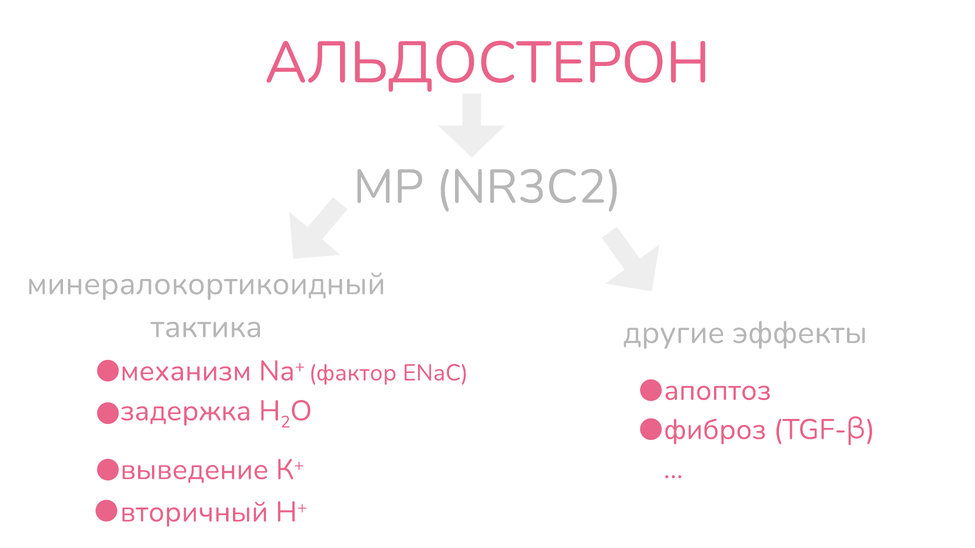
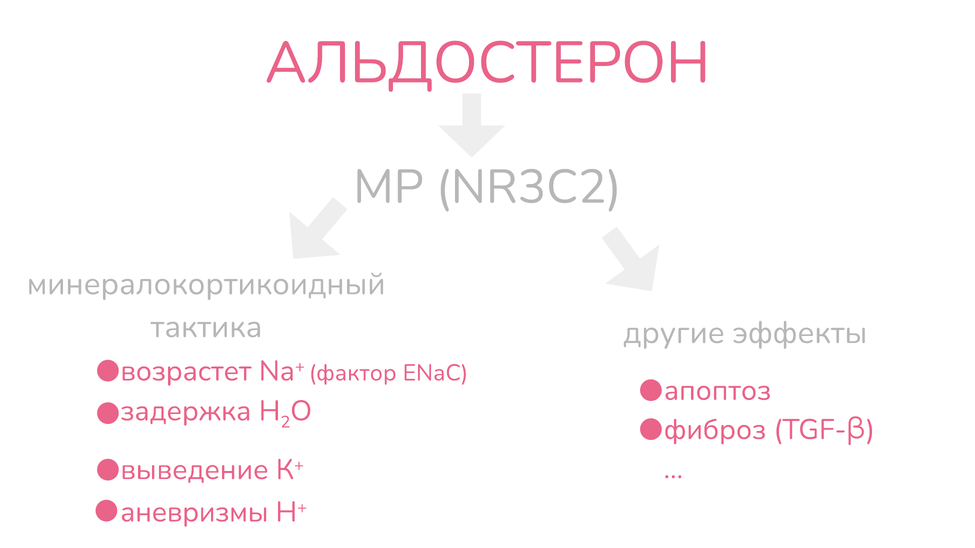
механизм: механизм -> возрастет (186, 371)
вторичный: вторичный -> аневризмы (194, 512)
